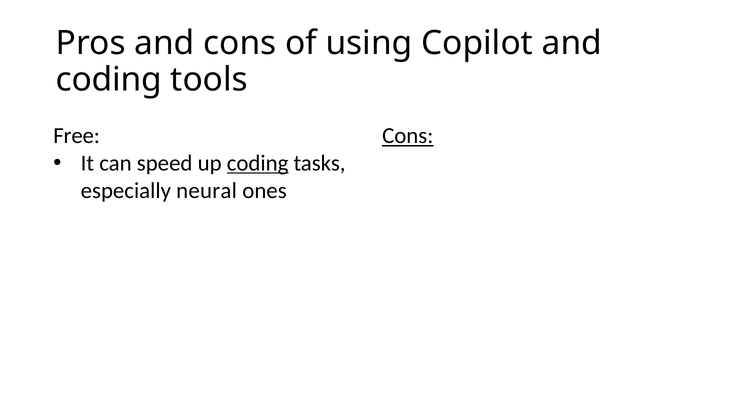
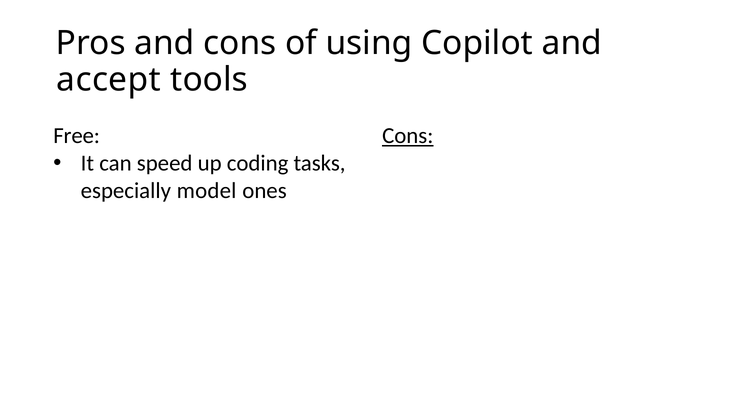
coding: coding -> accept (109, 80)
coding underline: present -> none (258, 163)
neural: neural -> model (207, 191)
